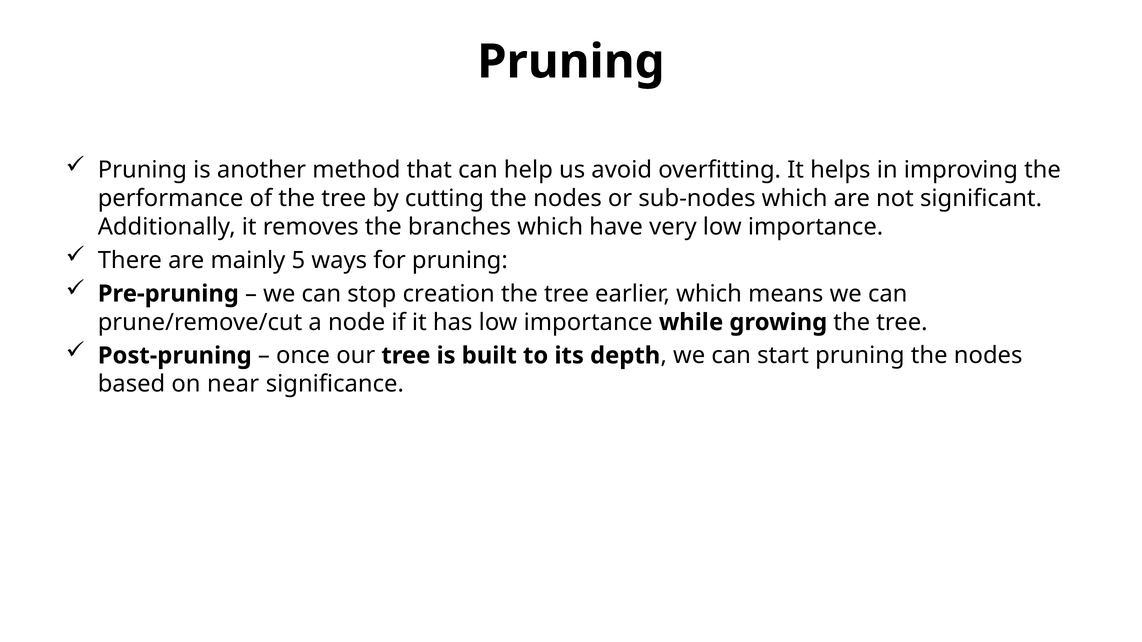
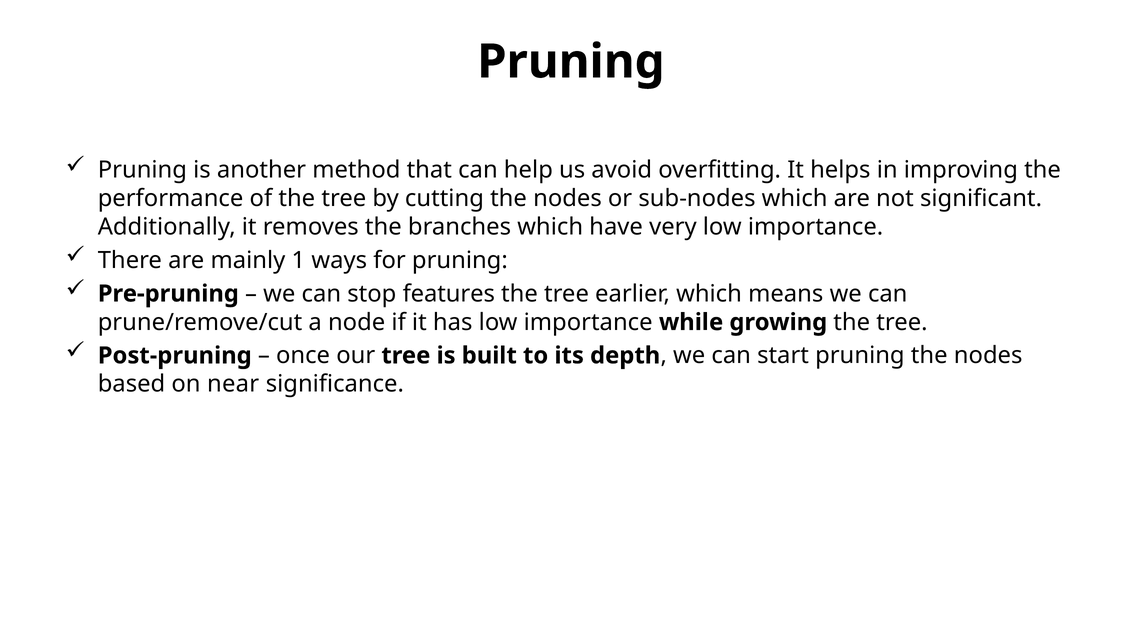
5: 5 -> 1 (298, 261)
creation: creation -> features (449, 294)
